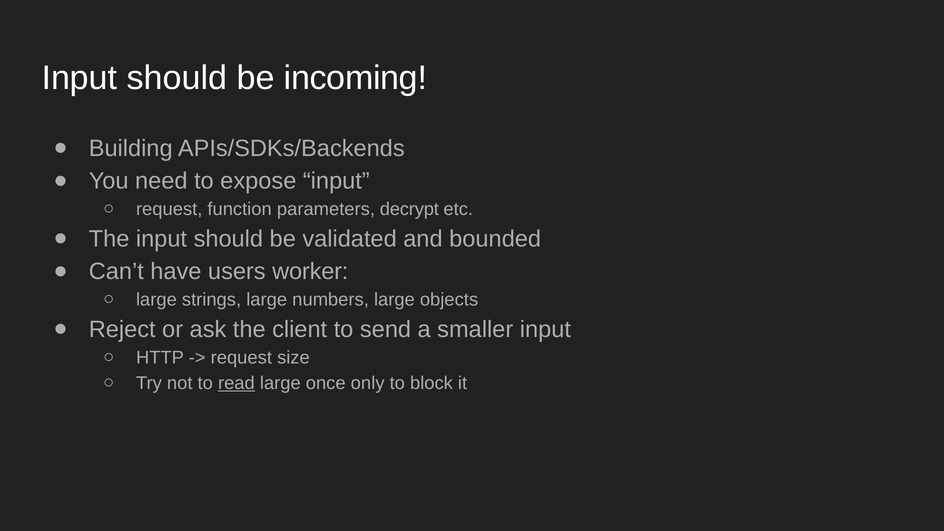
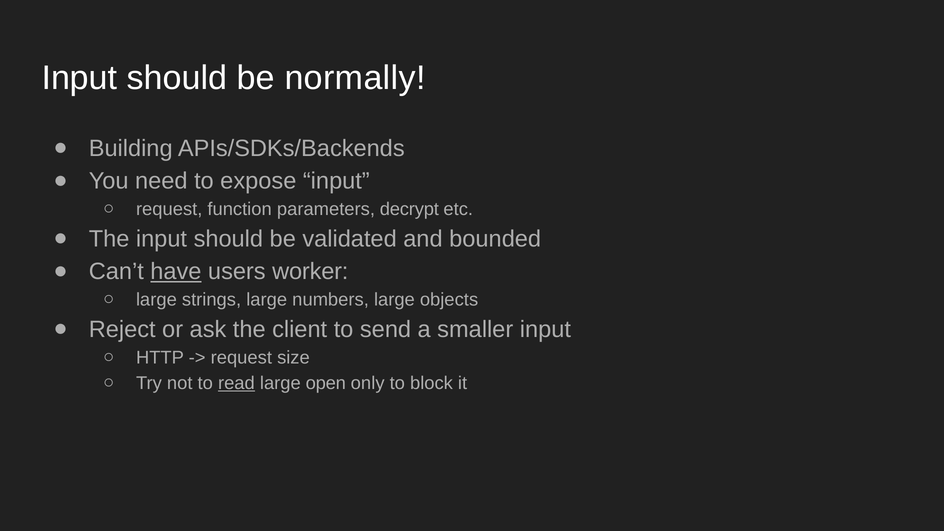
incoming: incoming -> normally (355, 78)
have underline: none -> present (176, 272)
once: once -> open (326, 383)
